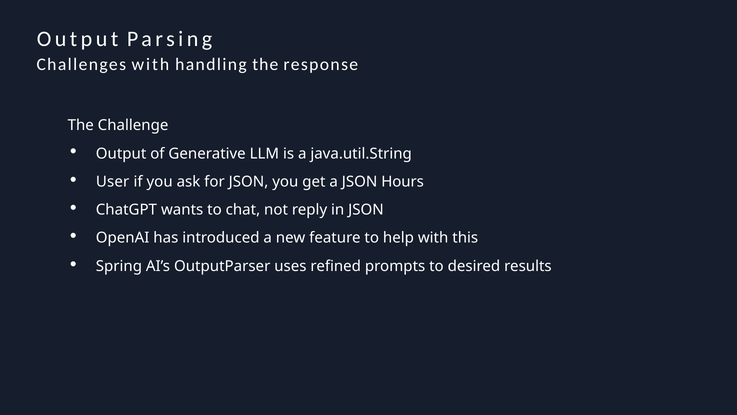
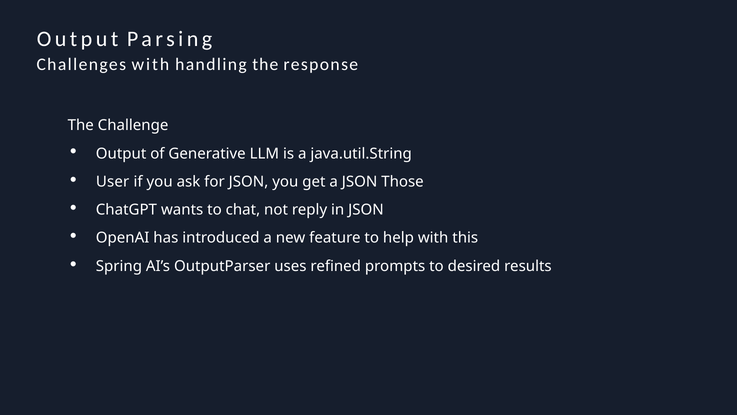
Hours: Hours -> Those (403, 181)
